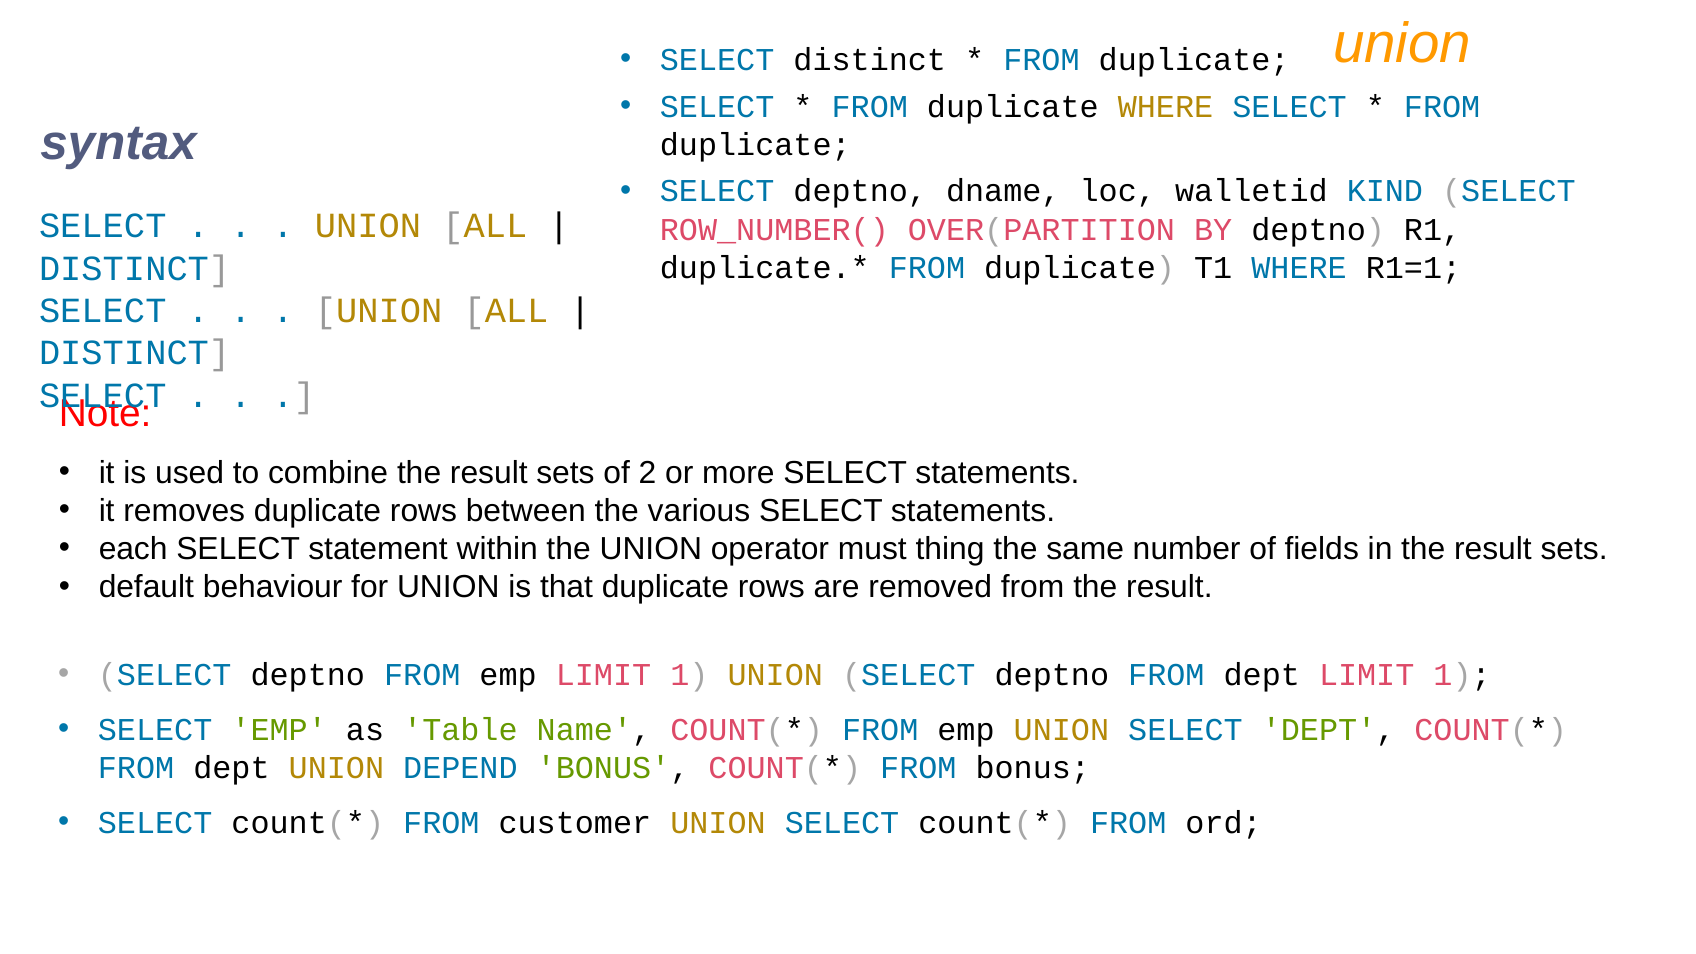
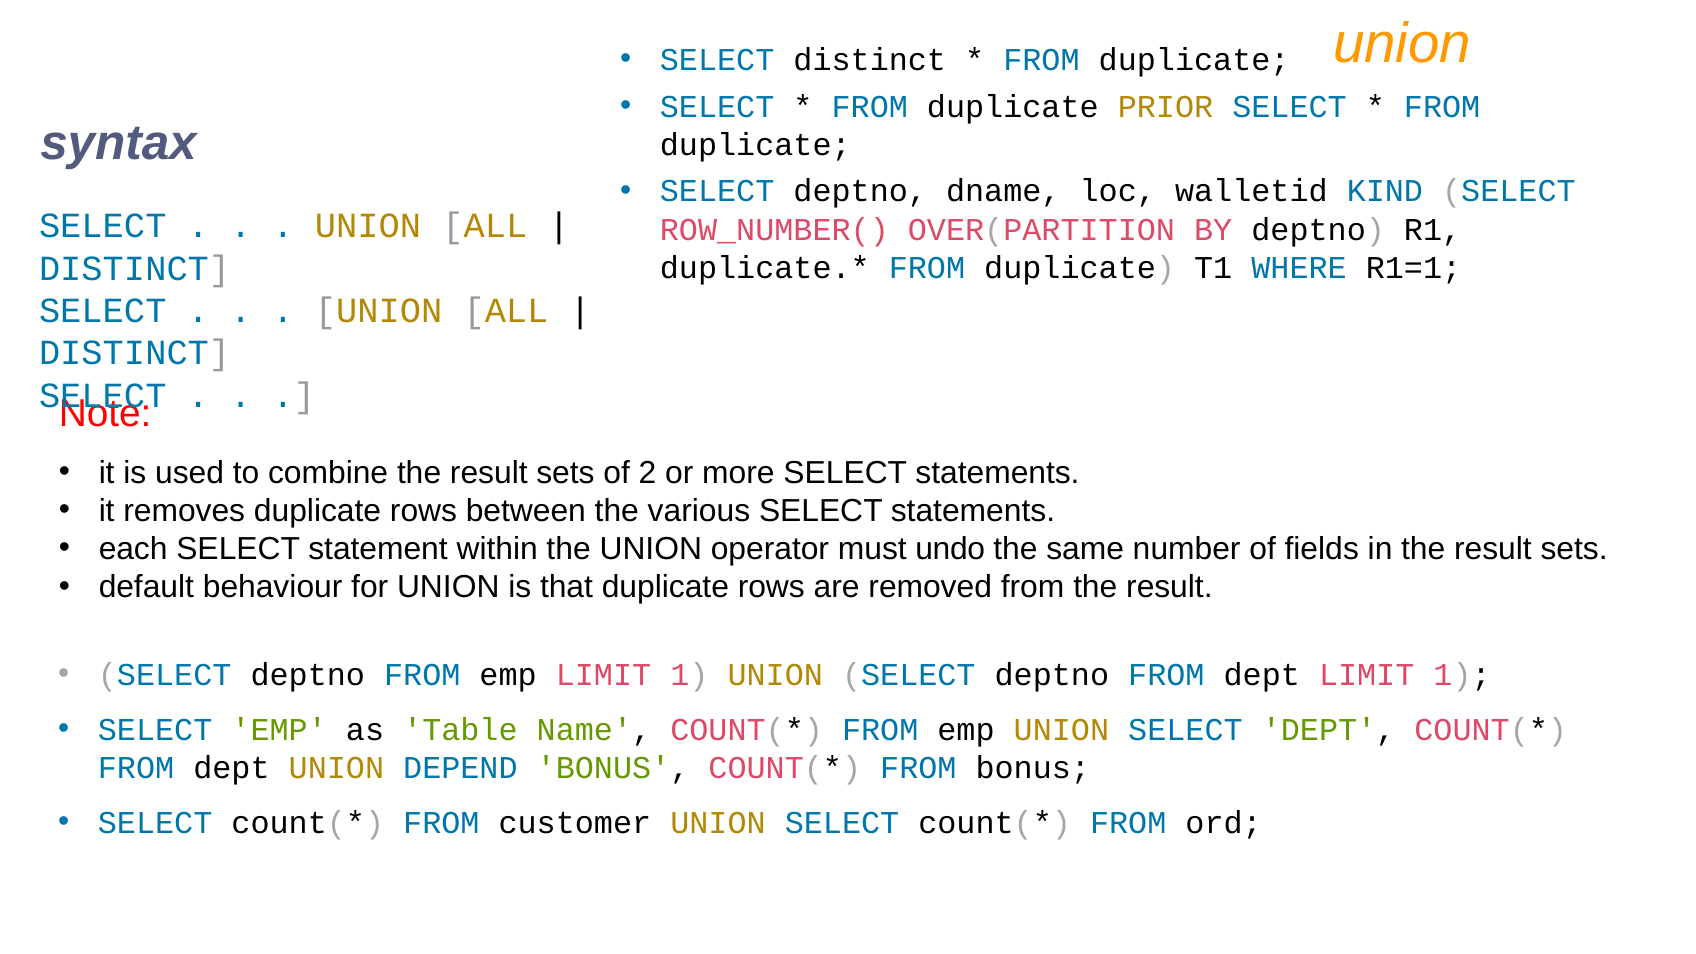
duplicate WHERE: WHERE -> PRIOR (1165, 107)
thing: thing -> undo (950, 549)
